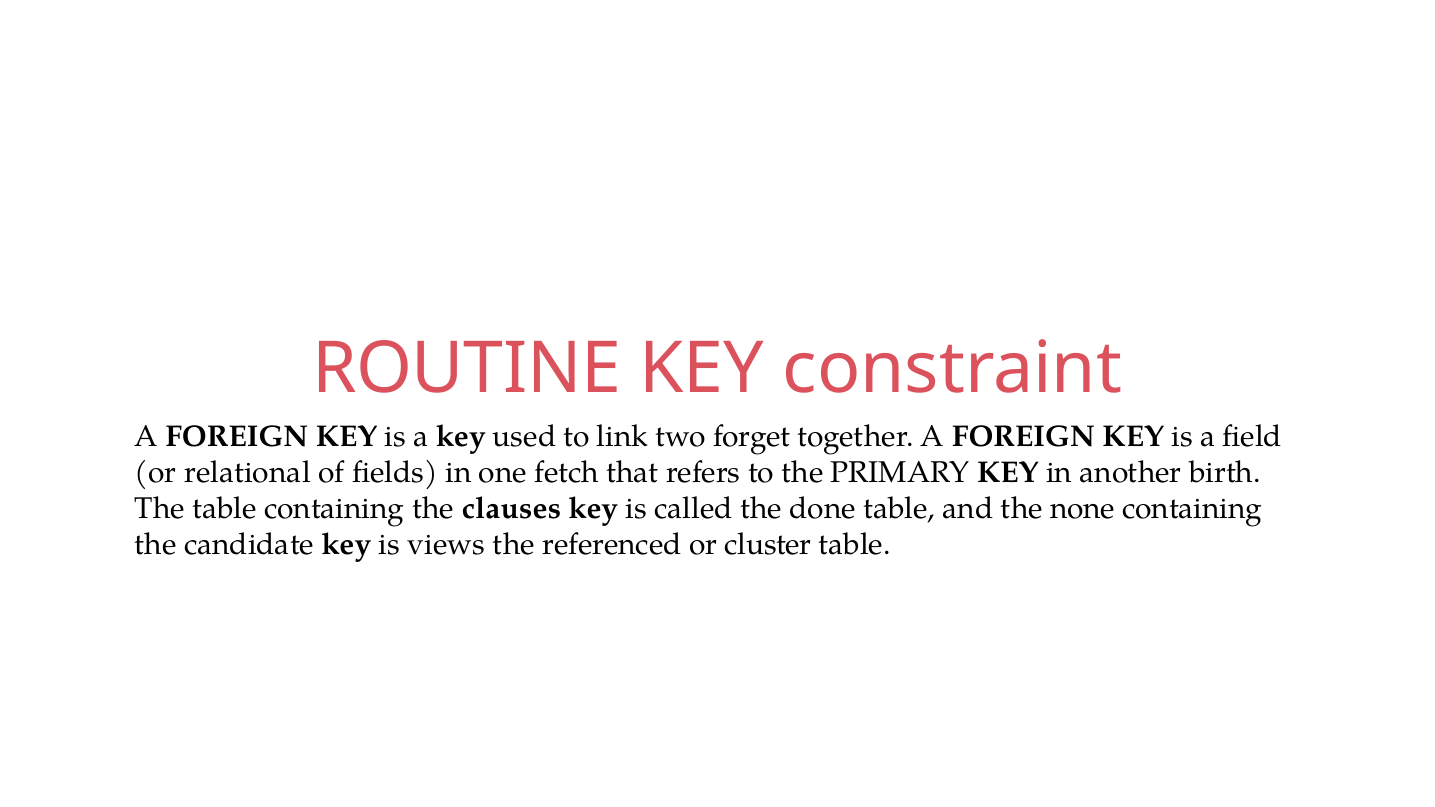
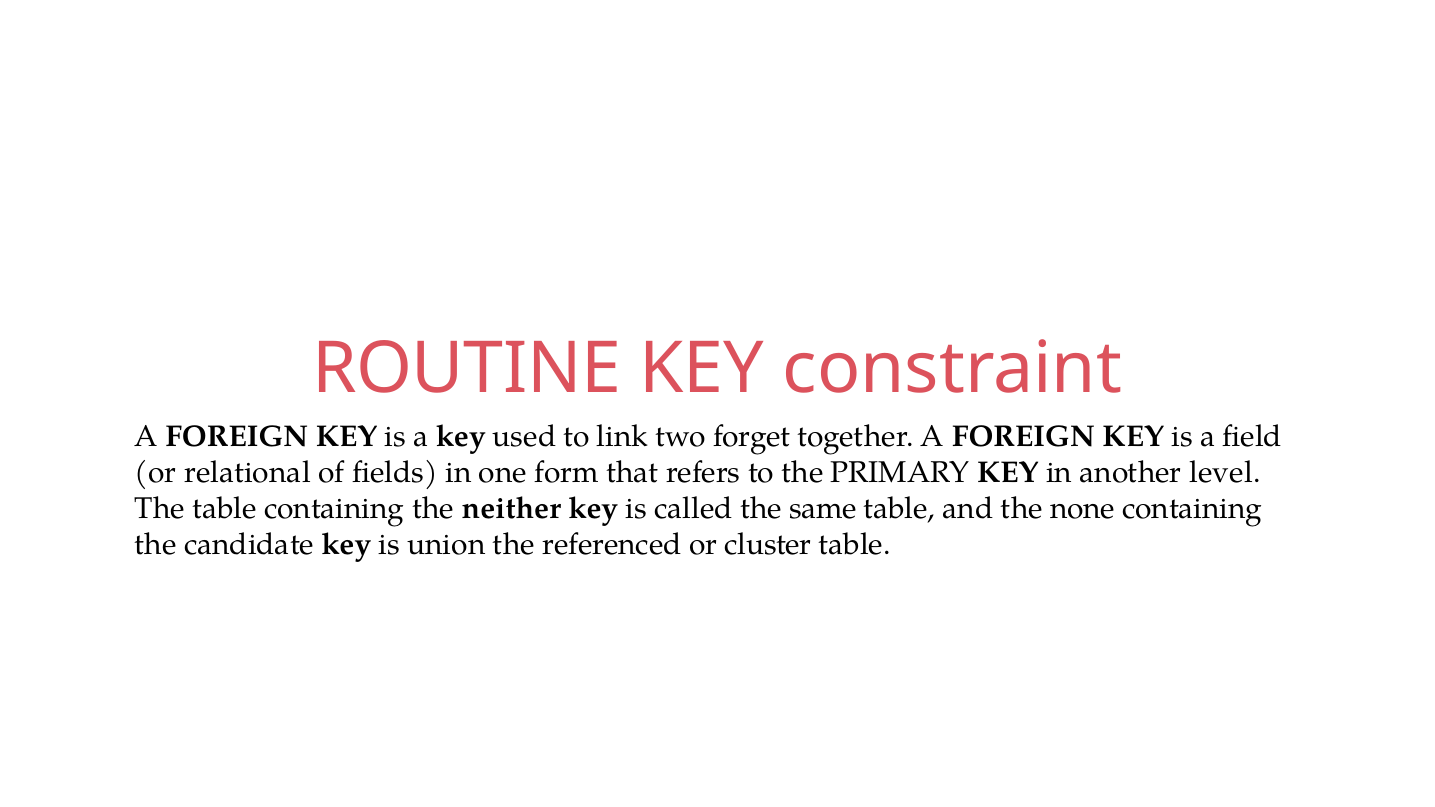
fetch: fetch -> form (567, 472)
birth: birth -> level (1225, 472)
clauses: clauses -> neither (511, 508)
done: done -> same (823, 508)
views: views -> union (446, 544)
